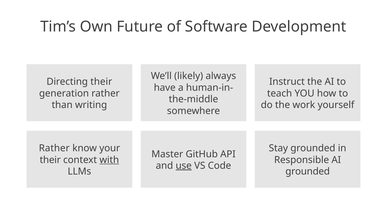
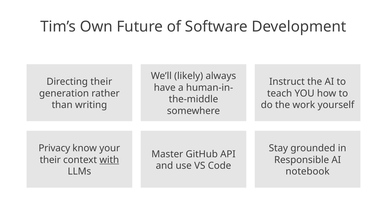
Rather: Rather -> Privacy (54, 148)
use underline: present -> none (184, 165)
grounded: grounded -> notebook (308, 171)
